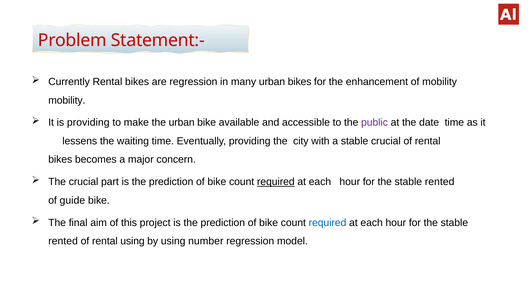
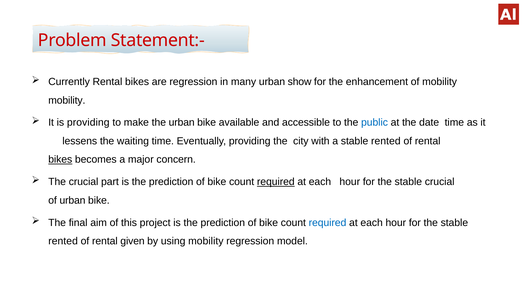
urban bikes: bikes -> show (300, 82)
public colour: purple -> blue (375, 123)
a stable crucial: crucial -> rented (386, 141)
bikes underline: none -> present (60, 160)
rented: rented -> crucial (440, 182)
of guide: guide -> urban (72, 200)
rental using: using -> given (132, 241)
using number: number -> mobility (206, 241)
